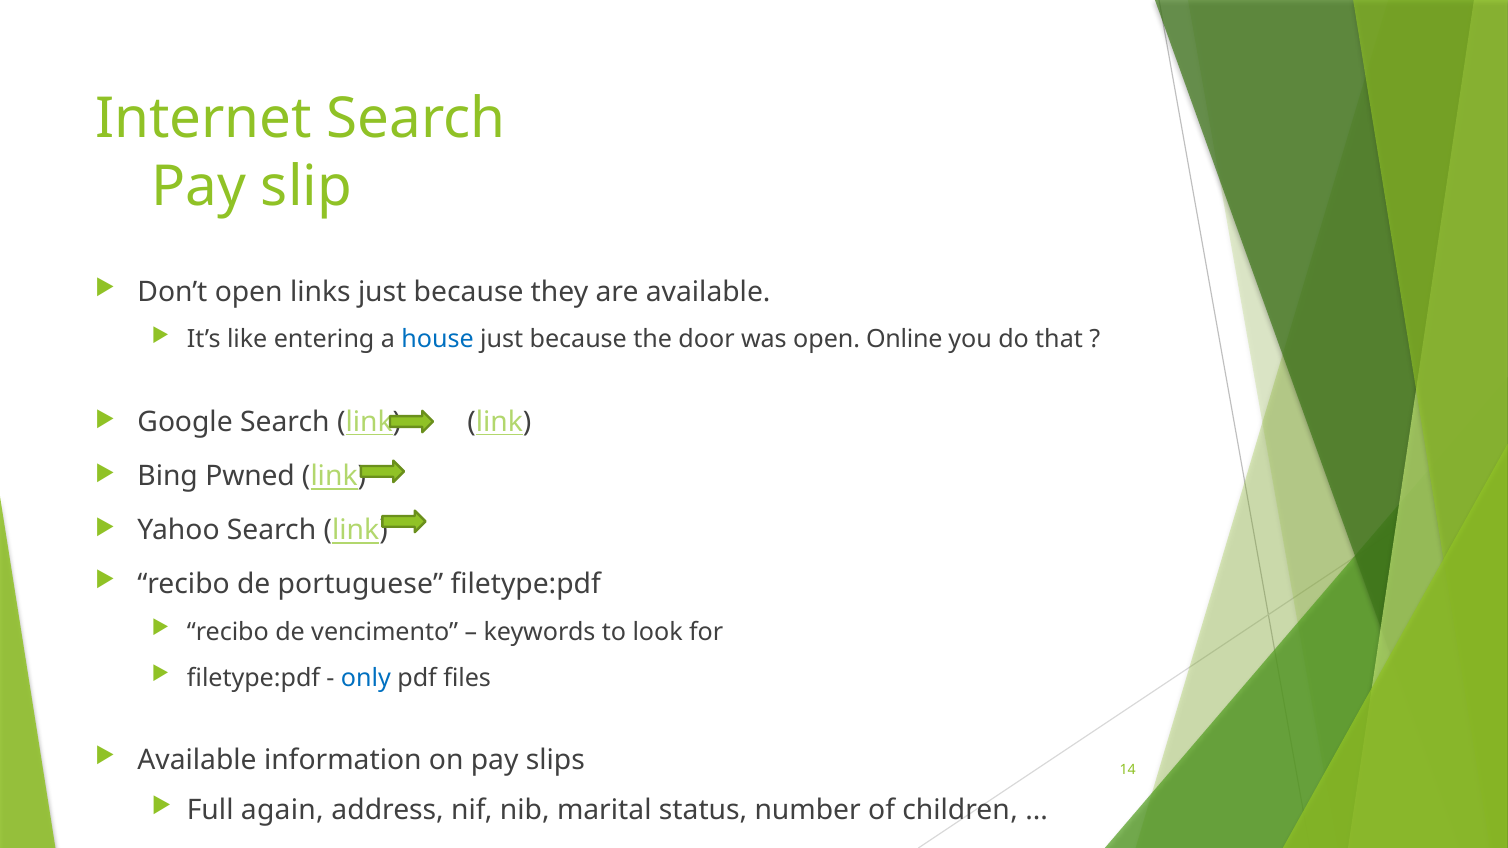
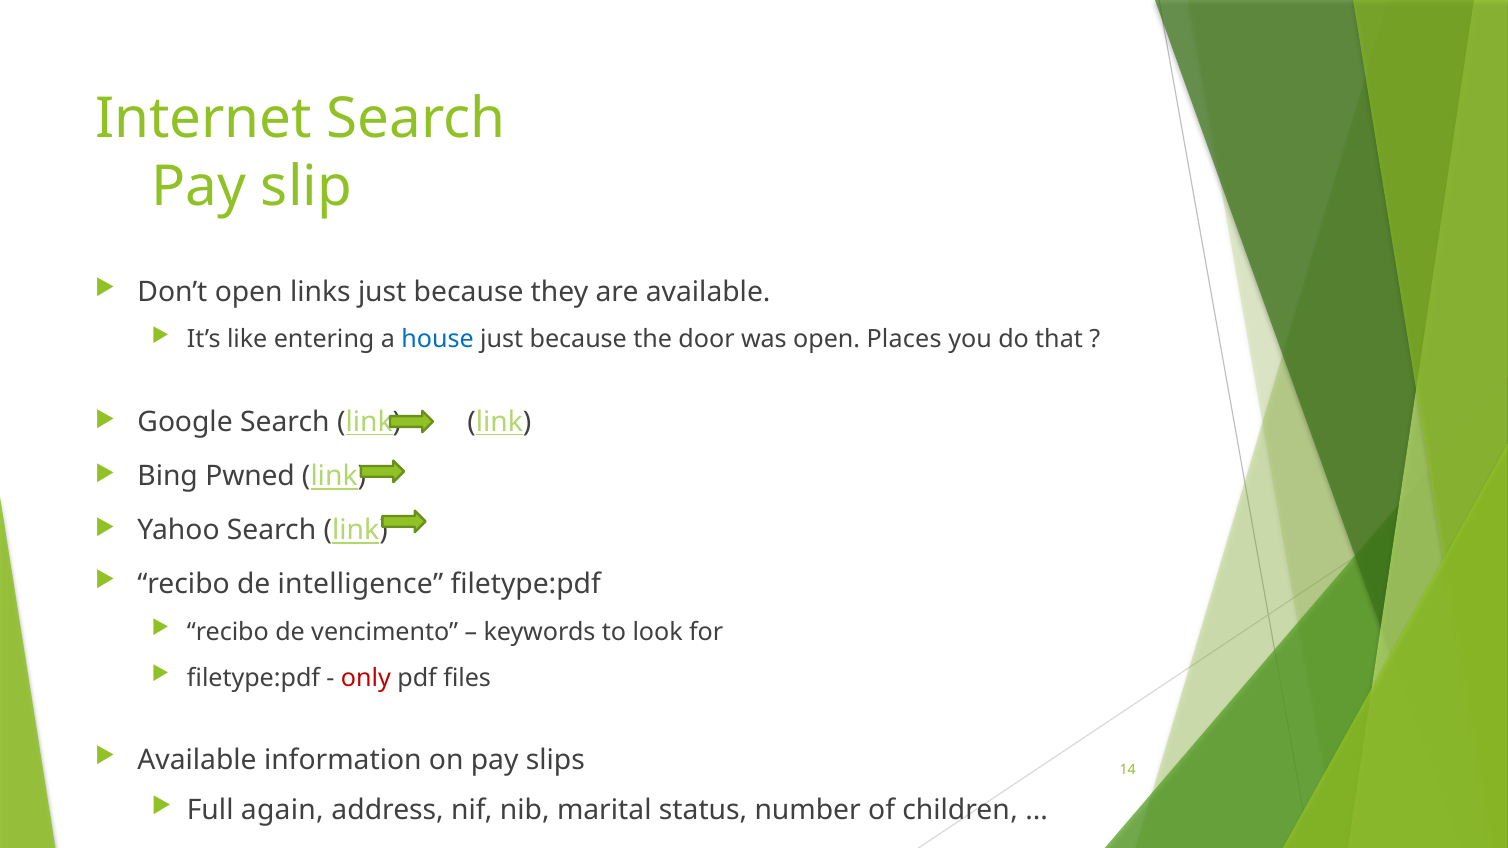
Online: Online -> Places (904, 339)
portuguese: portuguese -> intelligence (360, 585)
only colour: blue -> red (366, 678)
